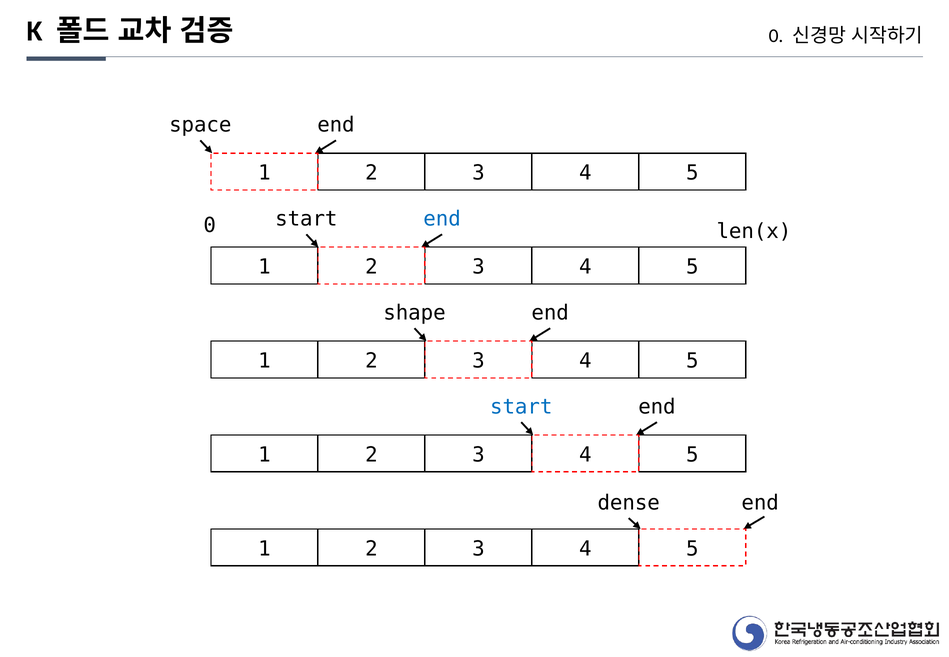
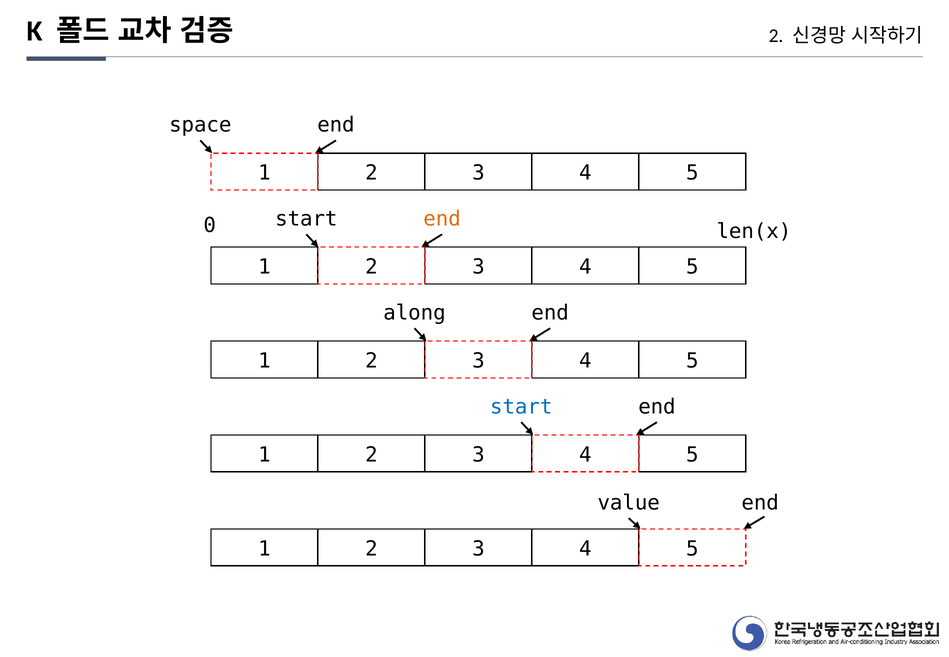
0: 0 -> 2 (776, 36)
end colour: blue -> orange (442, 219)
shape: shape -> along (415, 313)
dense: dense -> value (629, 503)
